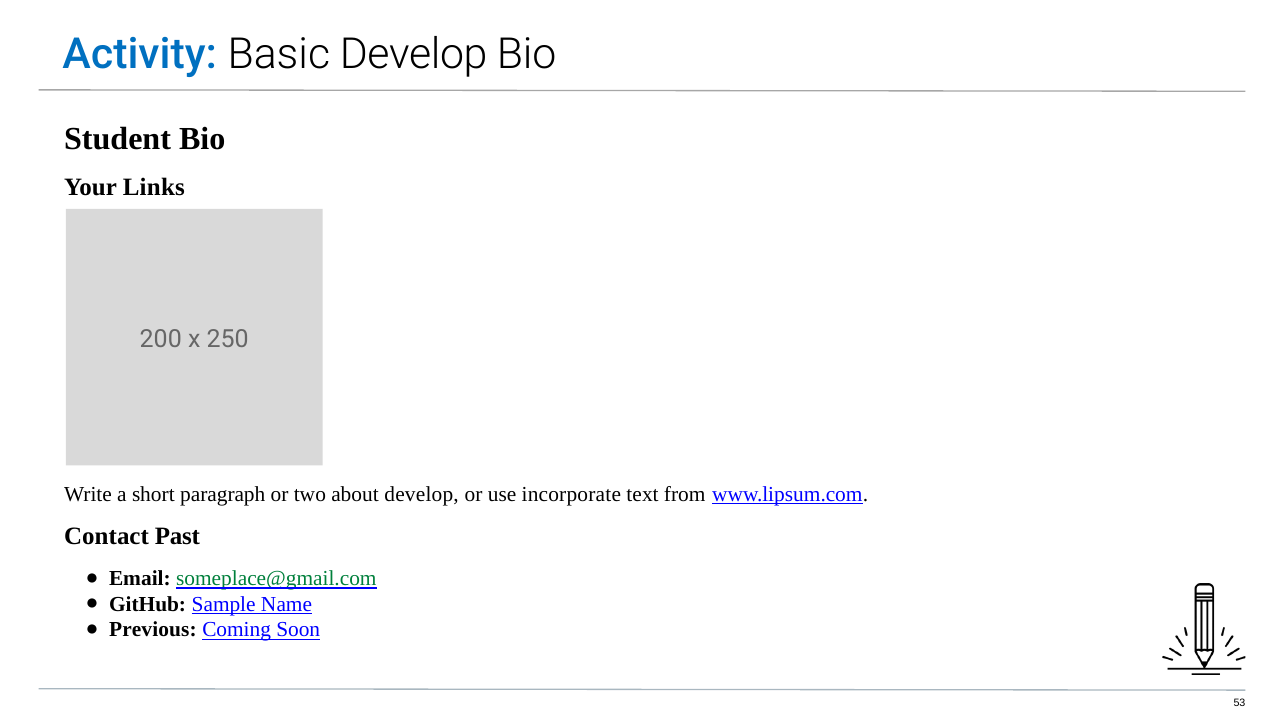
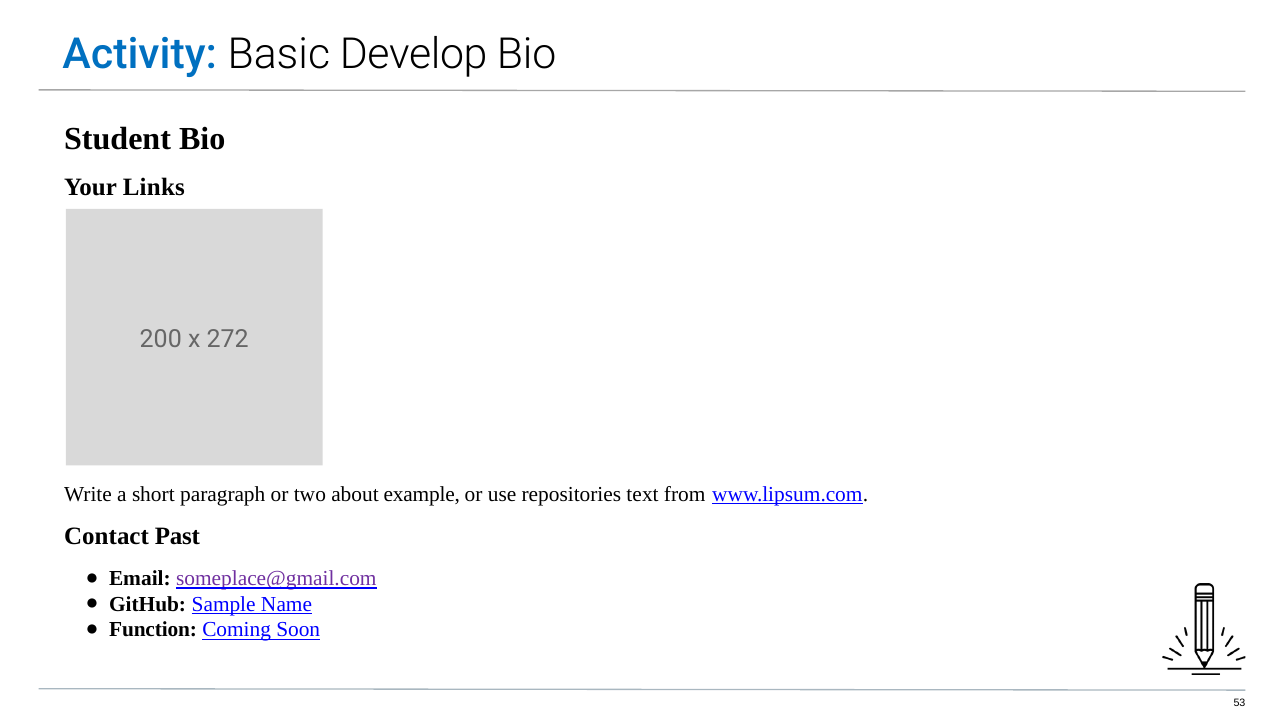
250: 250 -> 272 (228, 339)
about develop: develop -> example (422, 495)
incorporate: incorporate -> repositories (571, 495)
someplace@gmail.com colour: green -> purple (276, 579)
Previous: Previous -> Function (153, 630)
